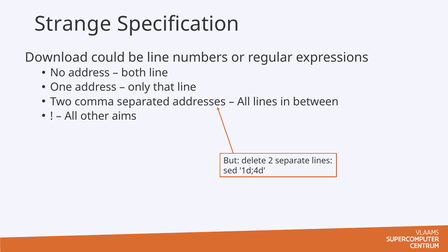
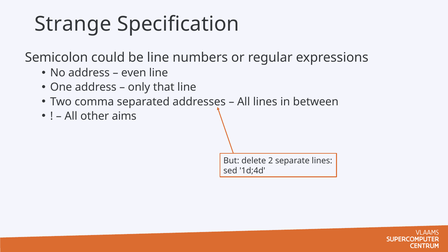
Download: Download -> Semicolon (56, 57)
both: both -> even (134, 73)
